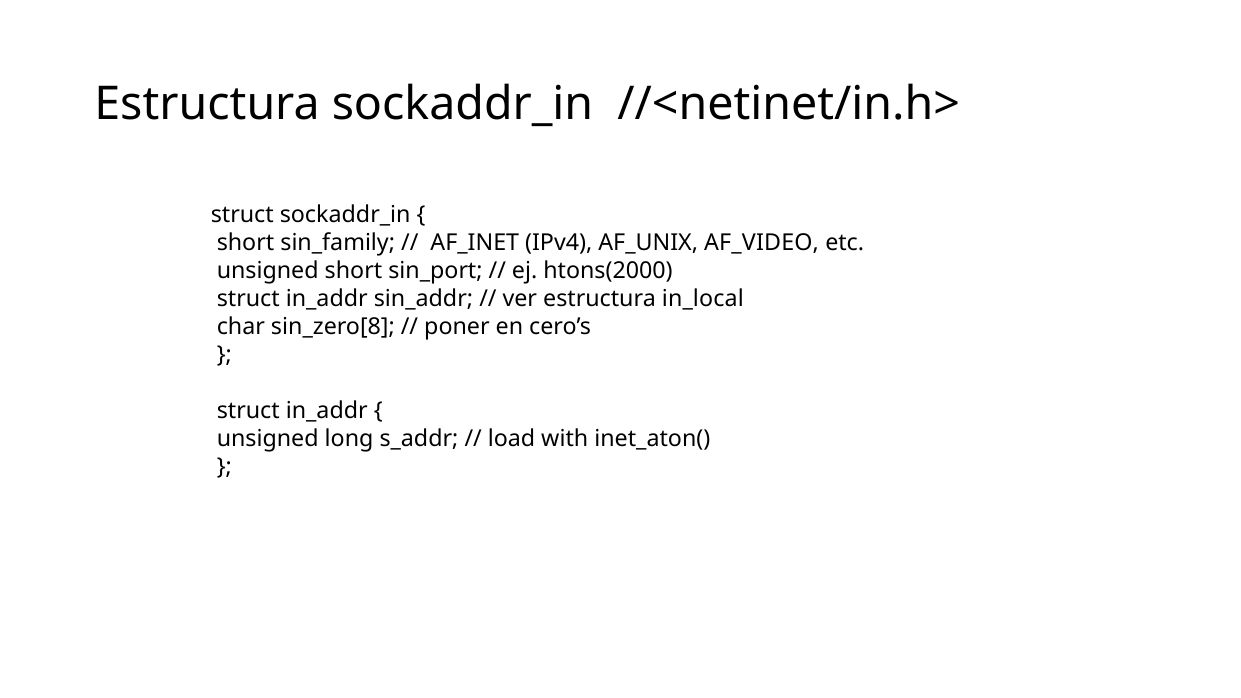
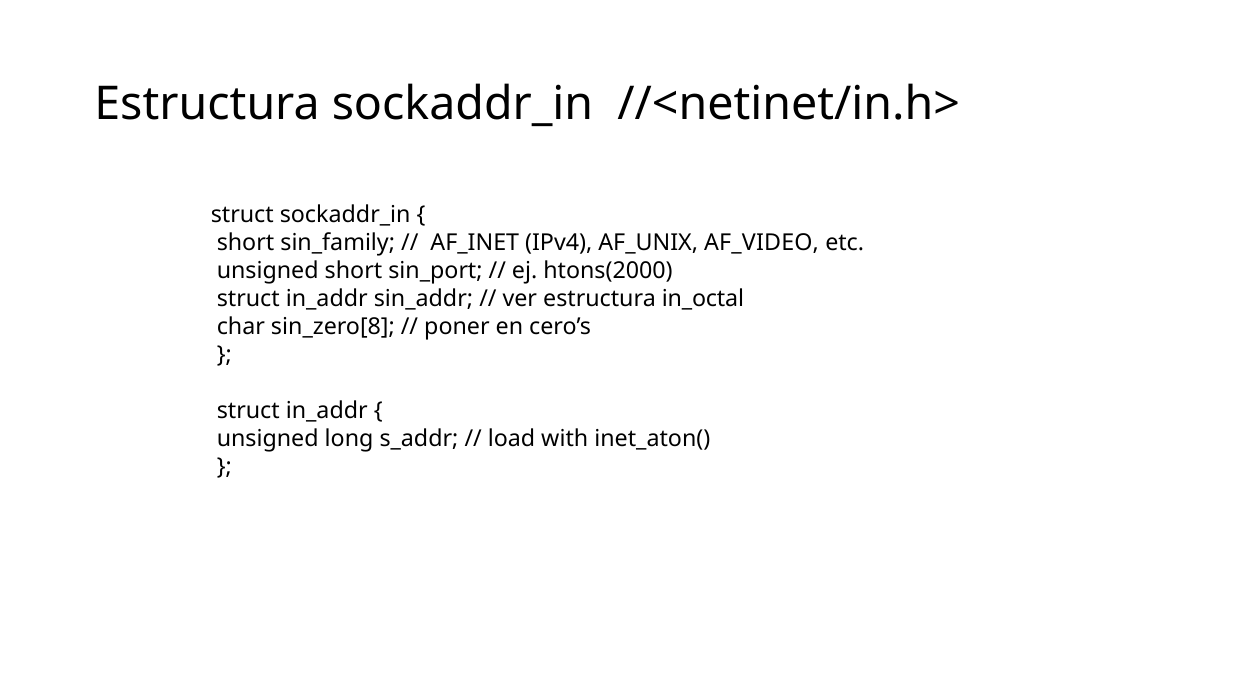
in_local: in_local -> in_octal (703, 299)
